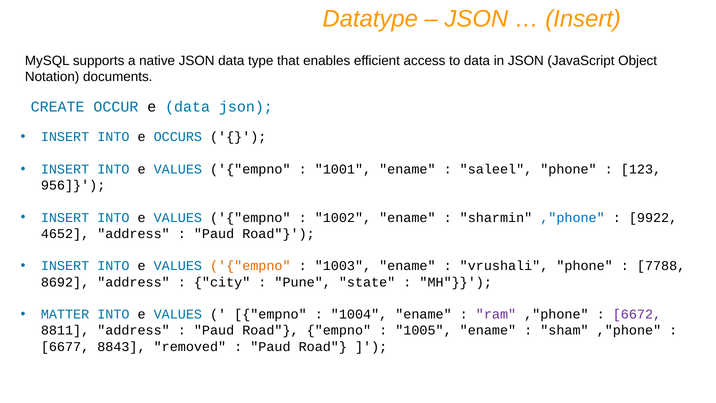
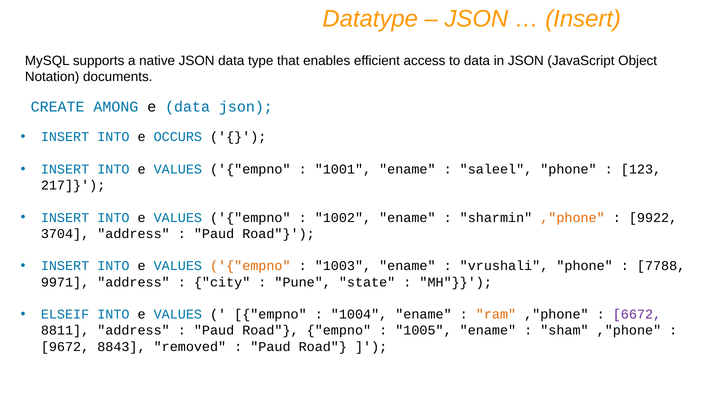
OCCUR: OCCUR -> AMONG (116, 107)
956: 956 -> 217 (73, 185)
,"phone colour: blue -> orange (573, 218)
4652: 4652 -> 3704 (65, 234)
8692: 8692 -> 9971 (65, 282)
MATTER: MATTER -> ELSEIF (65, 314)
ram colour: purple -> orange (496, 314)
6677: 6677 -> 9672 (65, 346)
